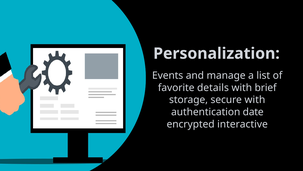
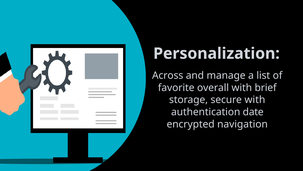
Events: Events -> Across (168, 75)
details: details -> overall (213, 87)
interactive: interactive -> navigation (242, 124)
